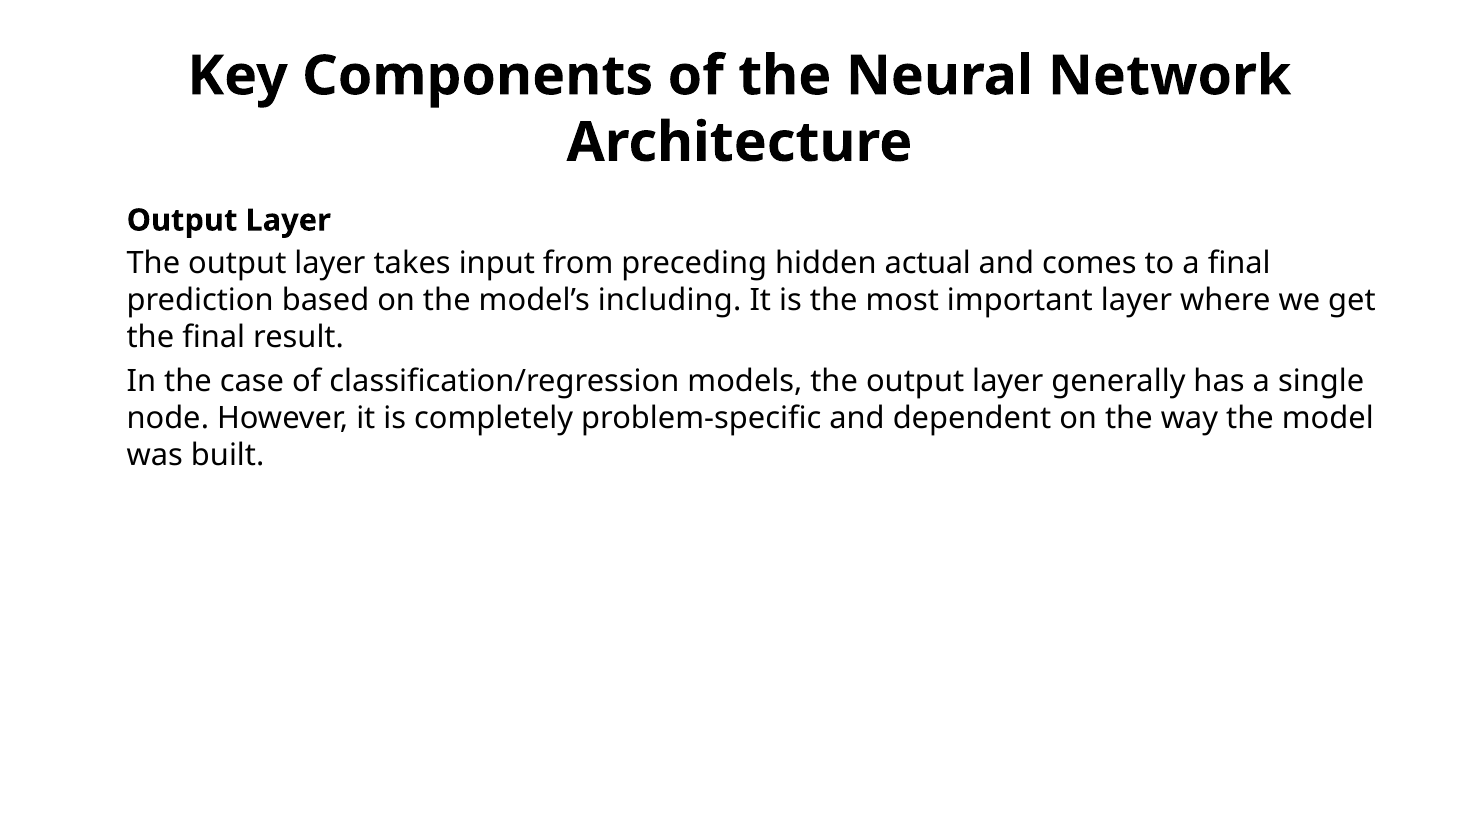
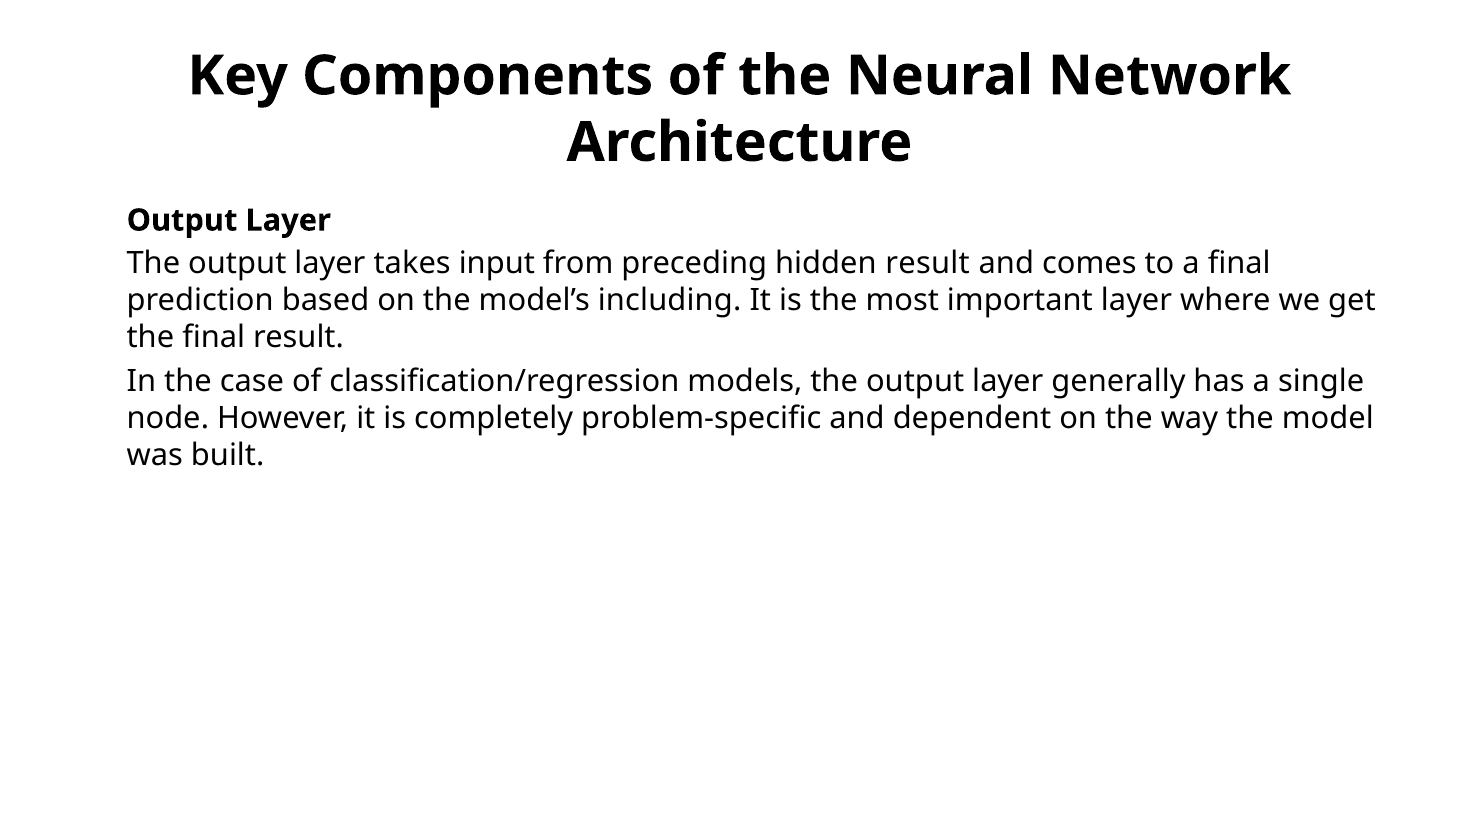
hidden actual: actual -> result (928, 264)
